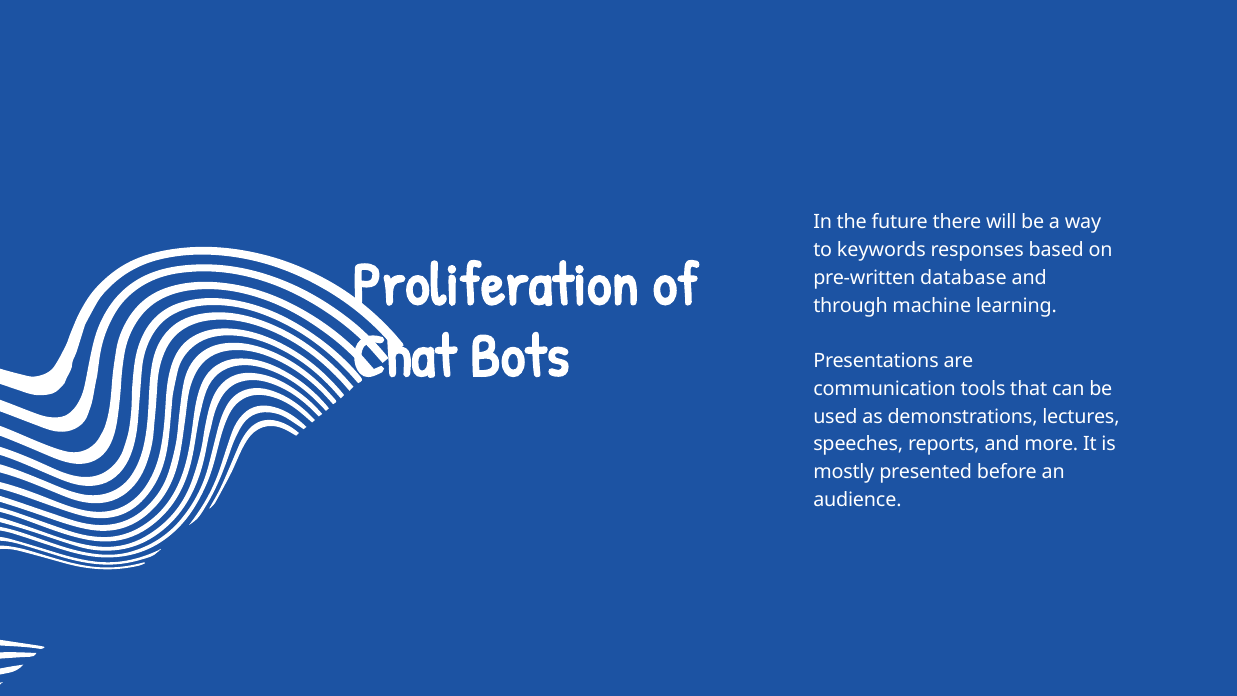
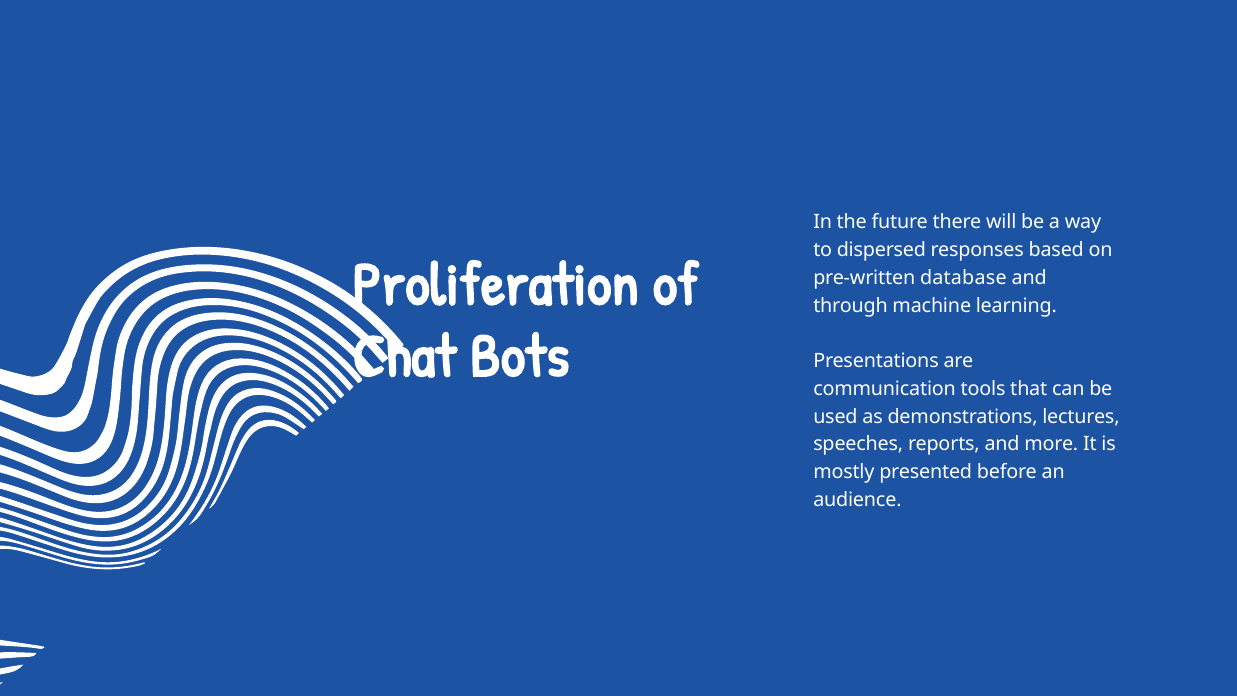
keywords: keywords -> dispersed (881, 250)
